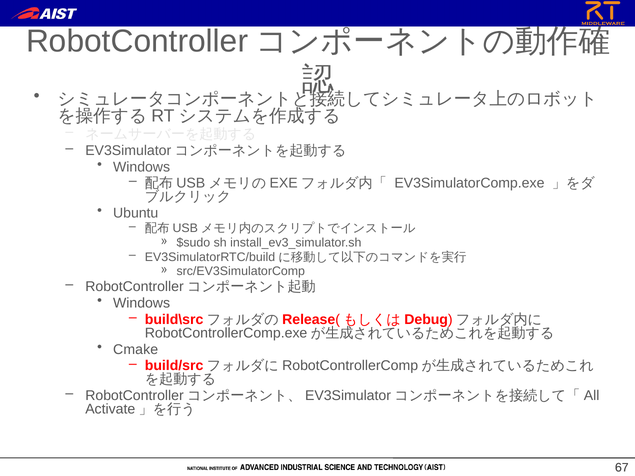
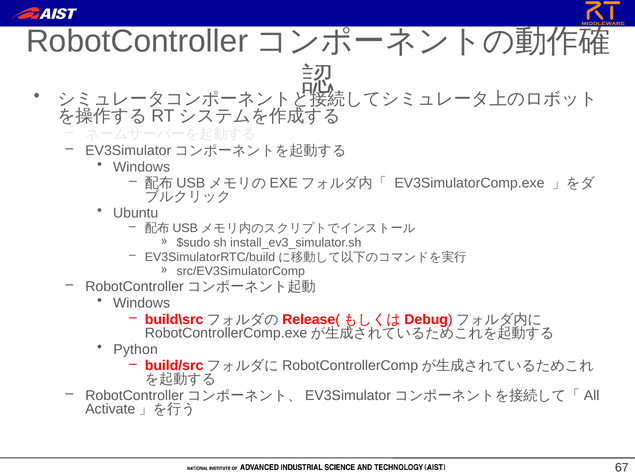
Cmake: Cmake -> Python (136, 350)
